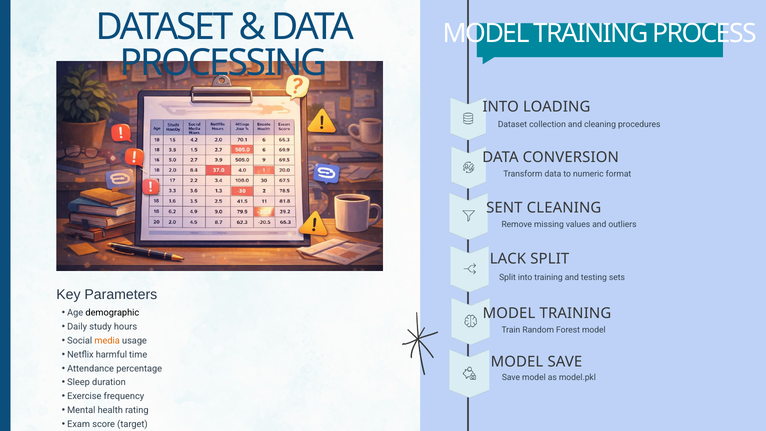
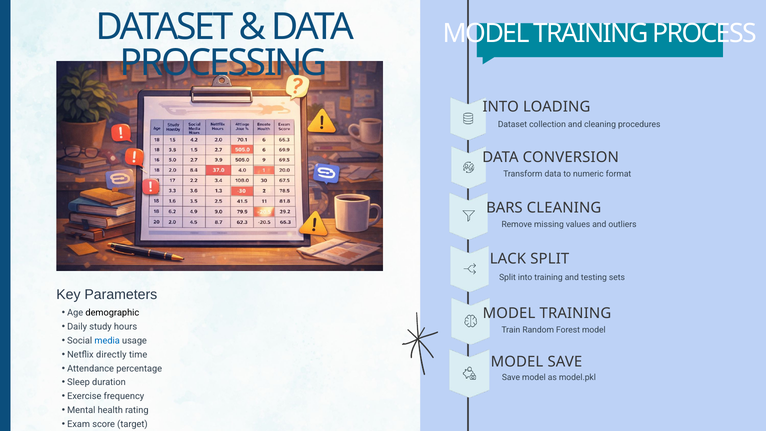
SENT: SENT -> BARS (504, 208)
media colour: orange -> blue (107, 341)
harmful: harmful -> directly (111, 354)
